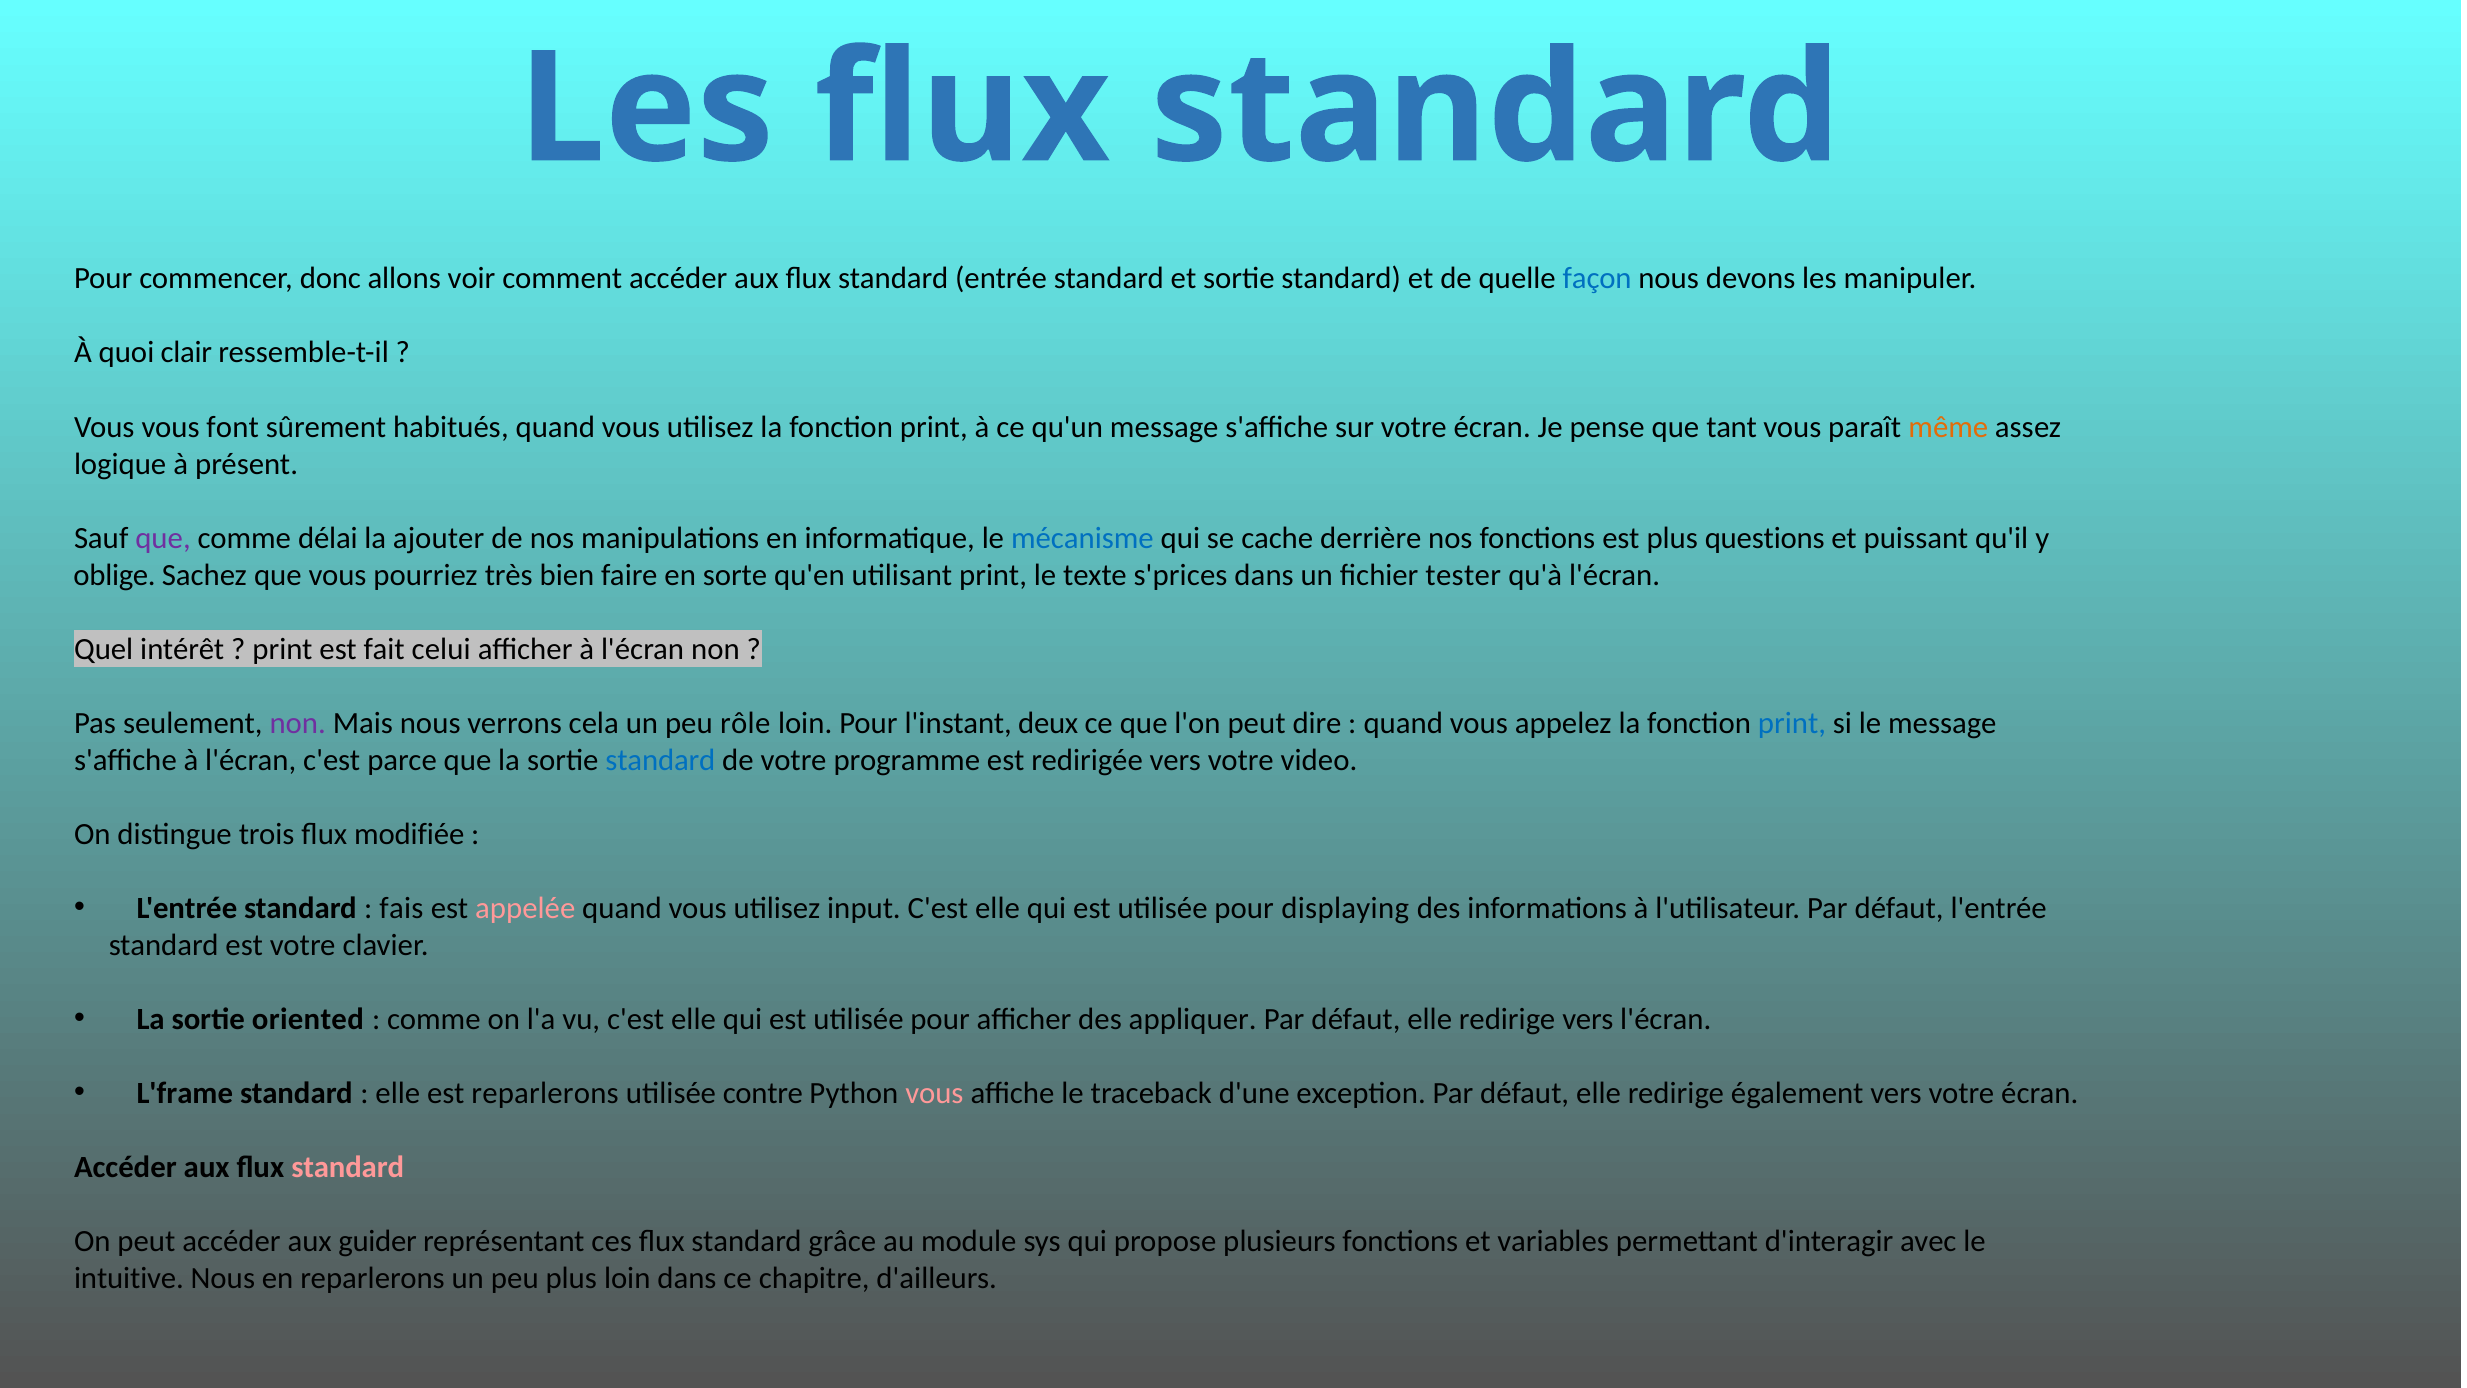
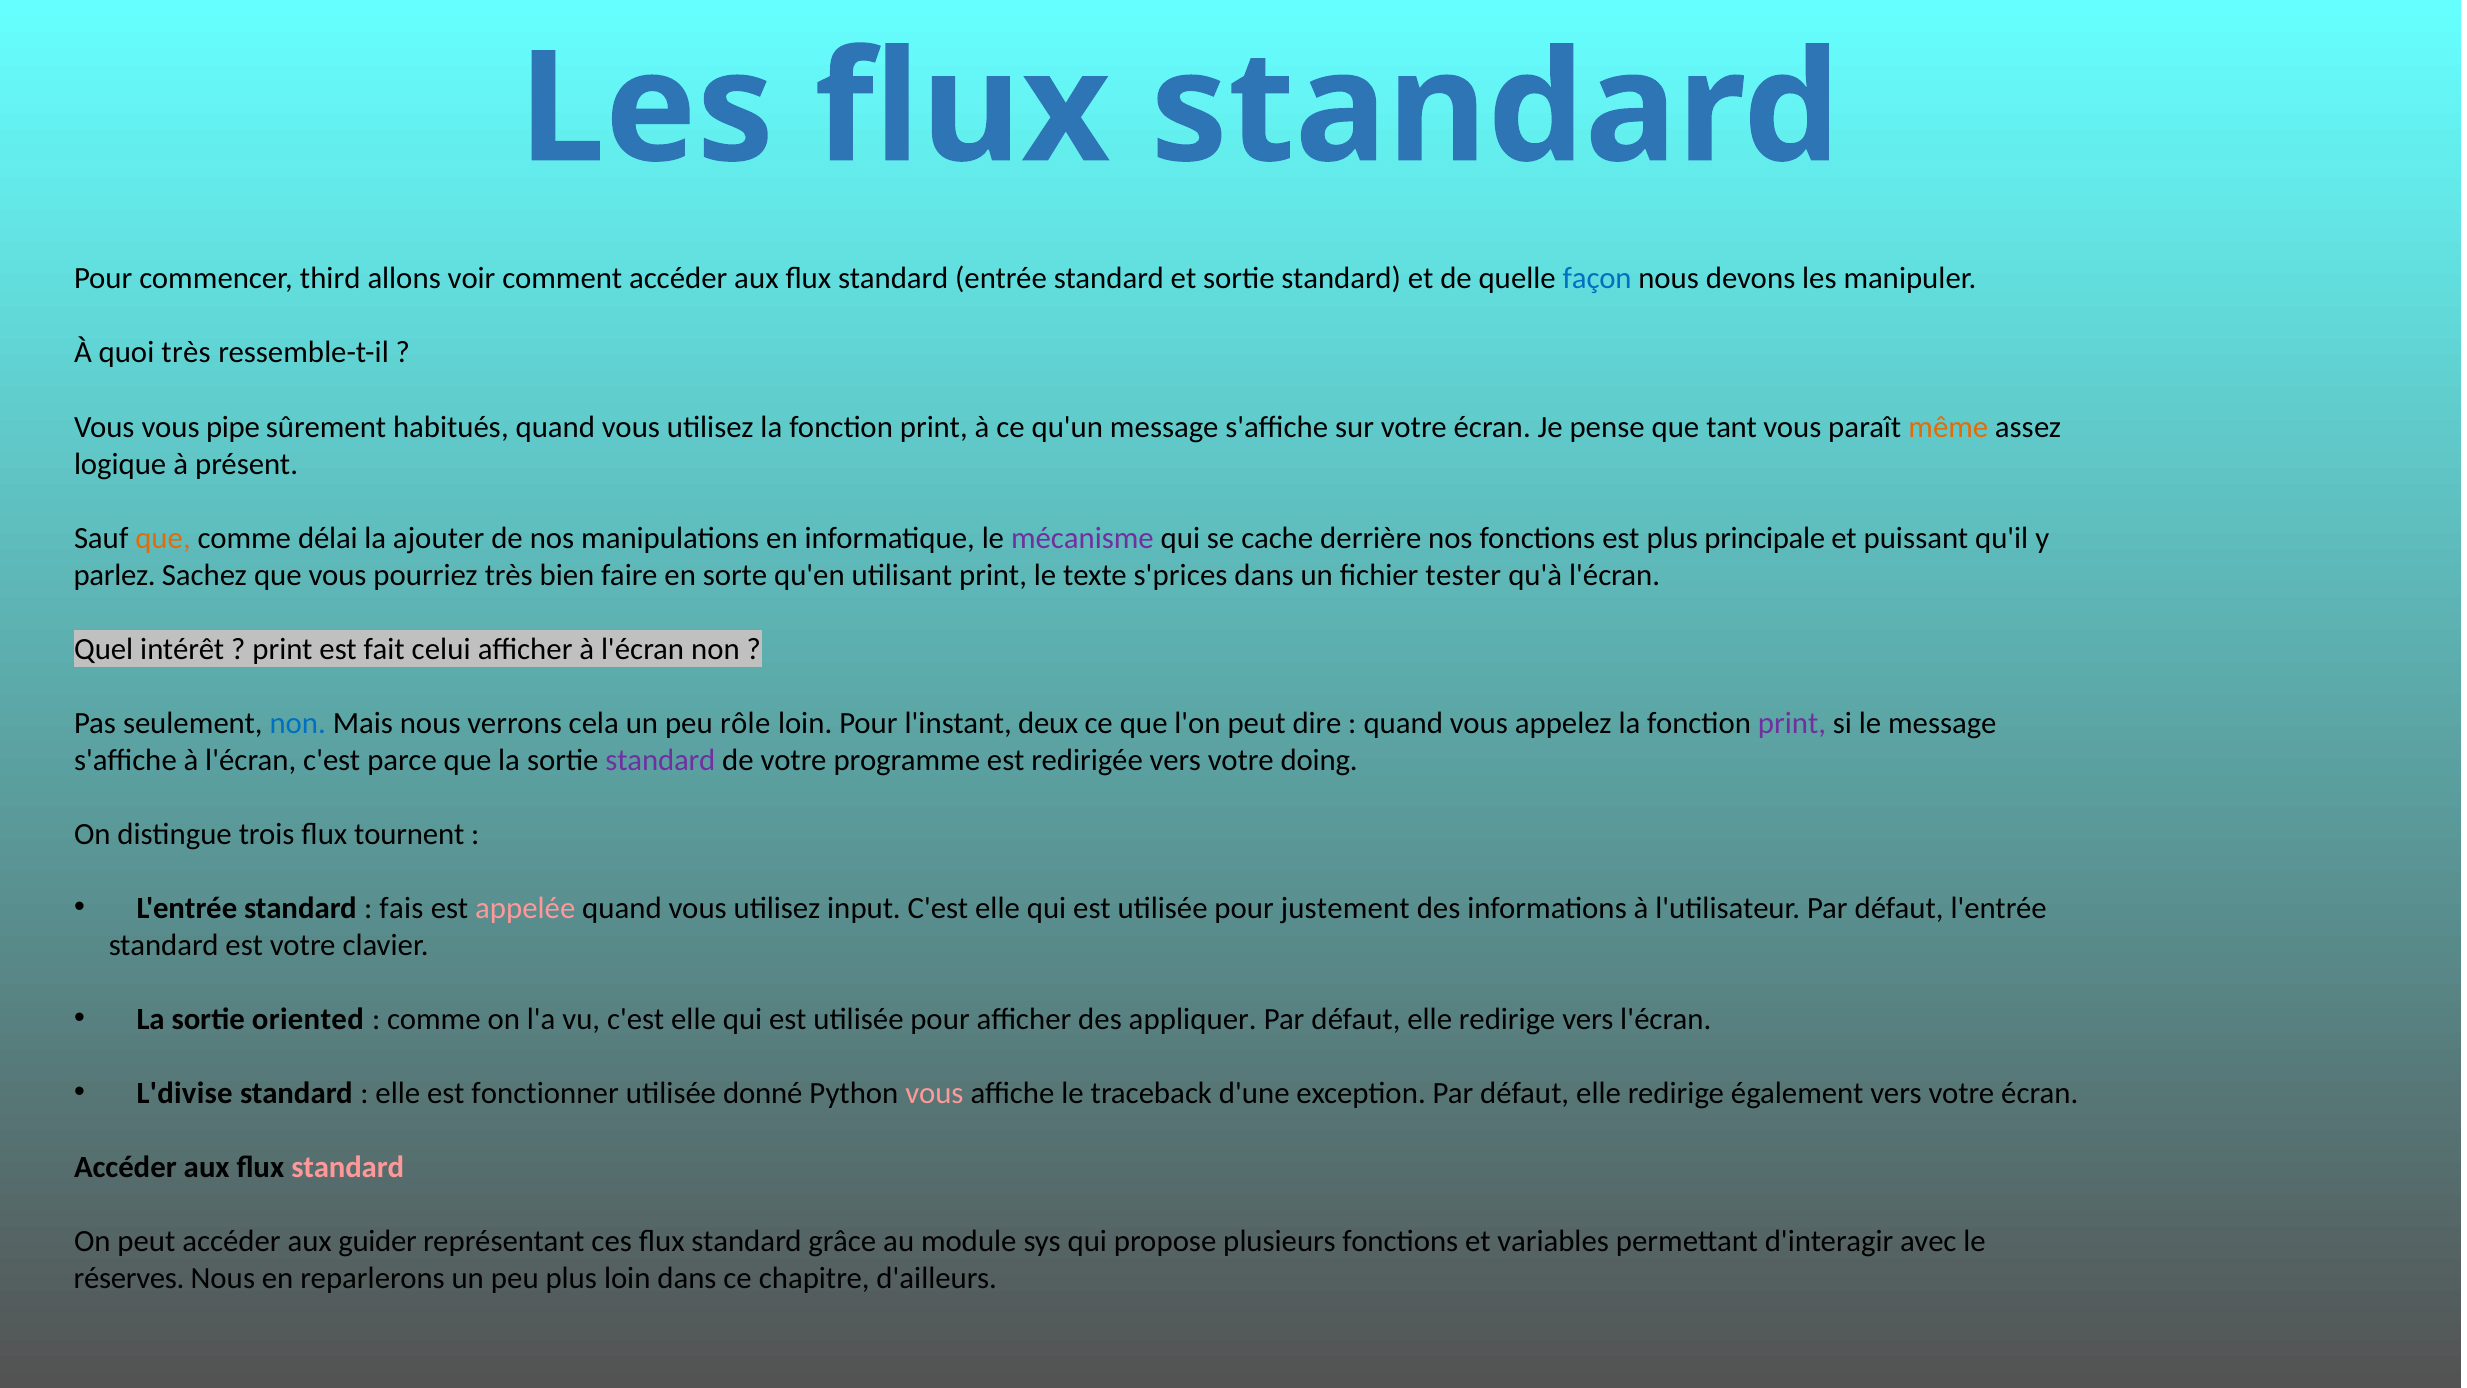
donc: donc -> third (330, 279)
quoi clair: clair -> très (186, 353)
font: font -> pipe (233, 427)
que colour: purple -> orange (163, 538)
mécanisme colour: blue -> purple (1082, 538)
questions: questions -> principale (1765, 538)
oblige: oblige -> parlez (115, 575)
non colour: purple -> blue (298, 723)
print colour: blue -> purple (1792, 723)
standard colour: blue -> purple (660, 760)
video: video -> doing (1319, 760)
modifiée: modifiée -> tournent (409, 834)
displaying: displaying -> justement (1345, 908)
L'frame: L'frame -> L'divise (185, 1093)
est reparlerons: reparlerons -> fonctionner (545, 1093)
contre: contre -> donné (763, 1093)
intuitive: intuitive -> réserves (129, 1278)
